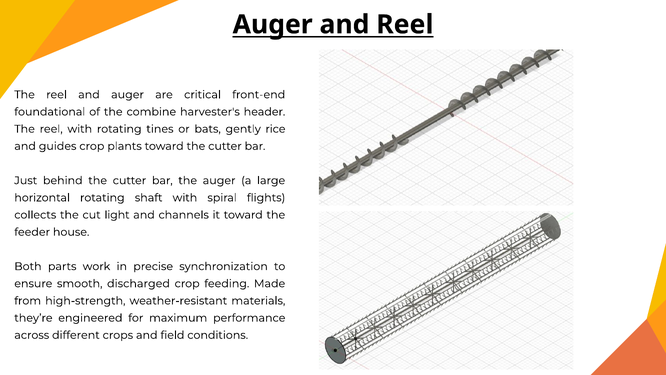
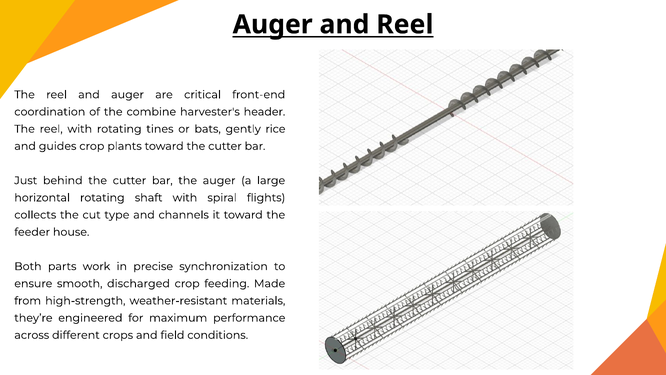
foundational: foundational -> coordination (50, 112)
light: light -> type (117, 215)
